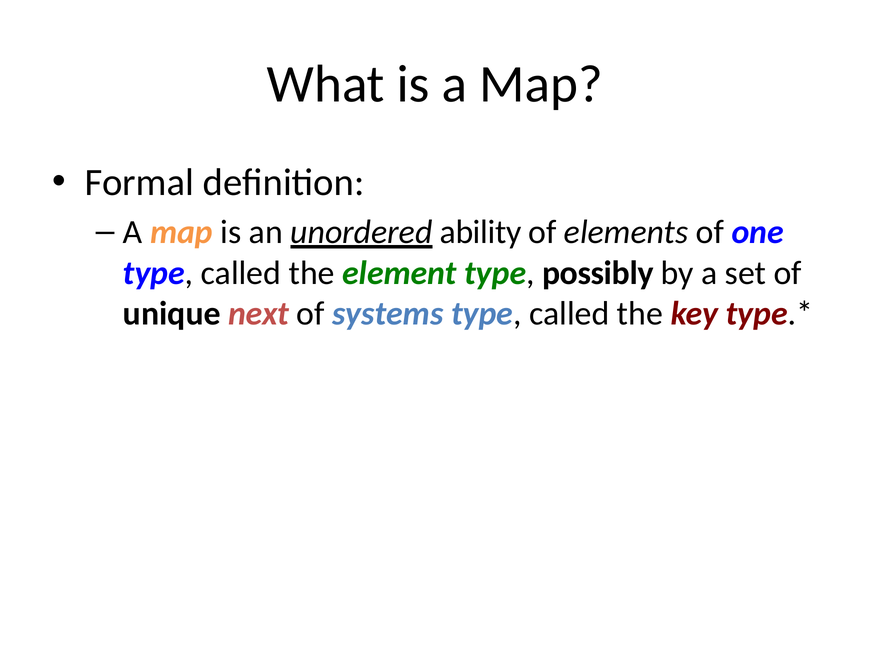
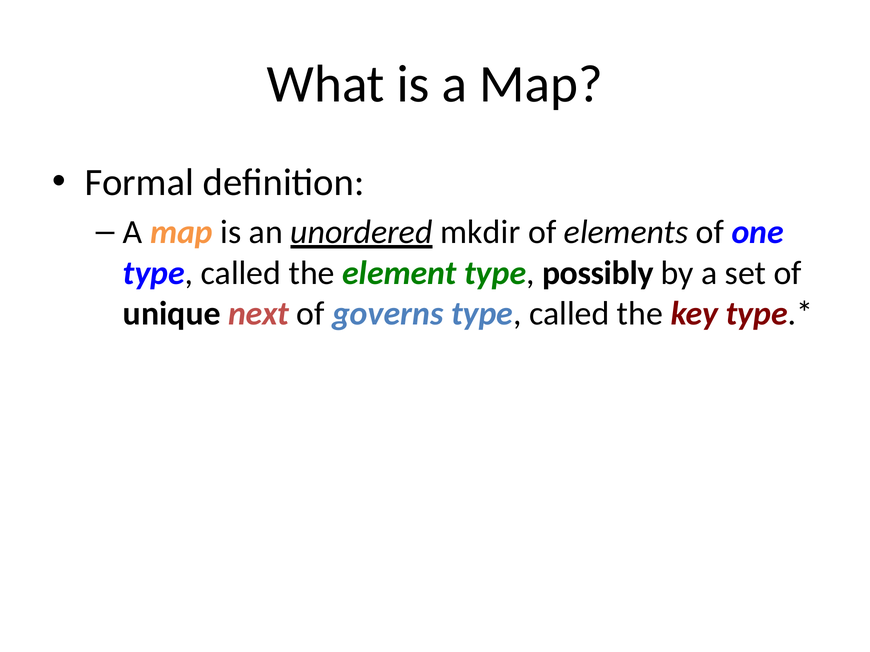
ability: ability -> mkdir (480, 232)
systems: systems -> governs (388, 314)
